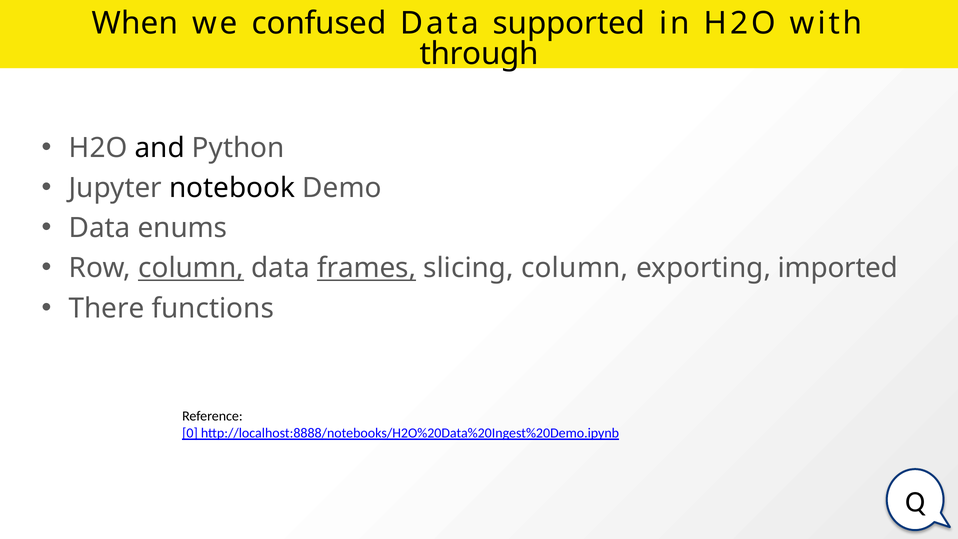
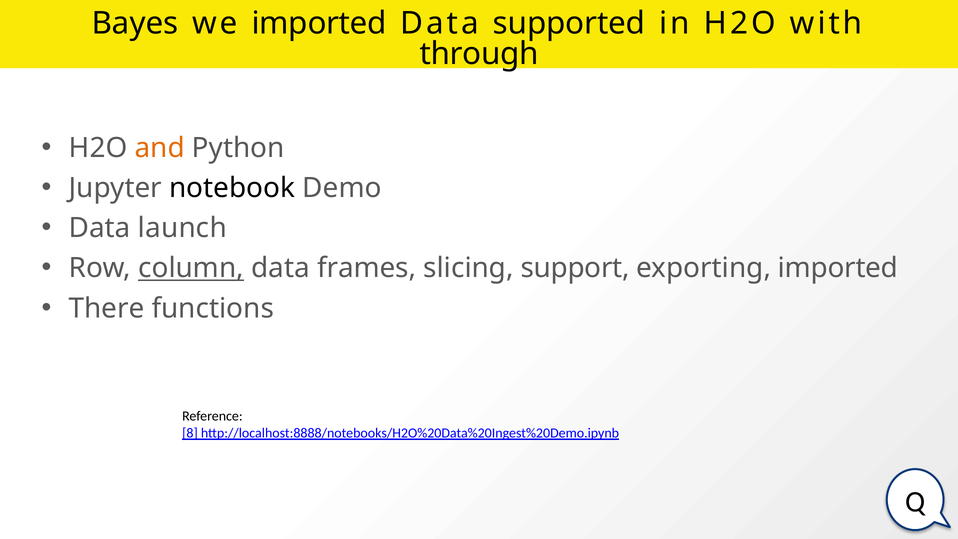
When: When -> Bayes (135, 23)
we confused: confused -> imported (319, 23)
and colour: black -> orange (160, 148)
enums: enums -> launch (182, 228)
frames underline: present -> none (367, 268)
slicing column: column -> support (575, 268)
0: 0 -> 8 (190, 433)
